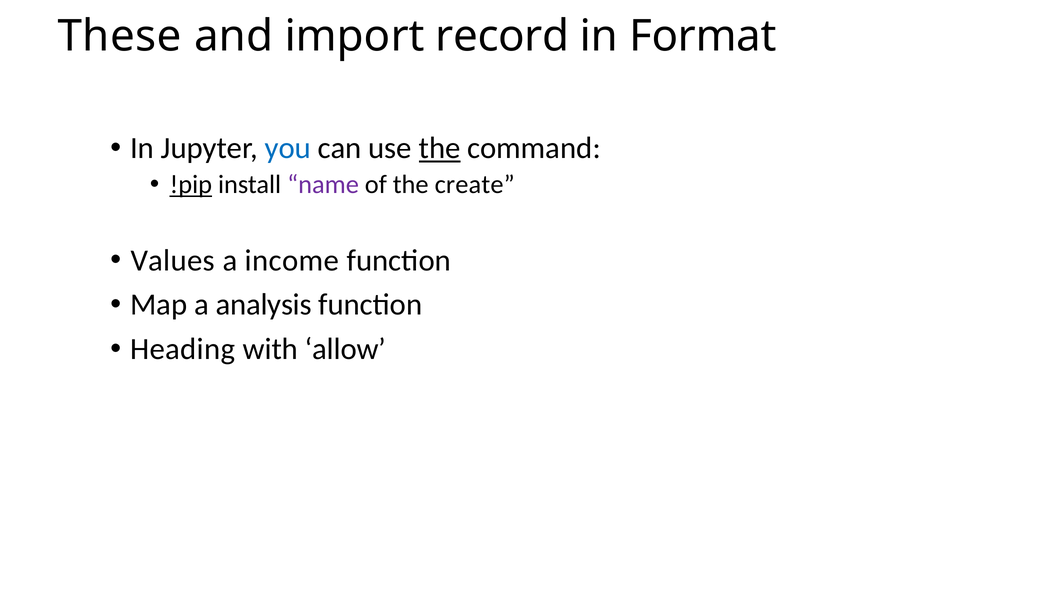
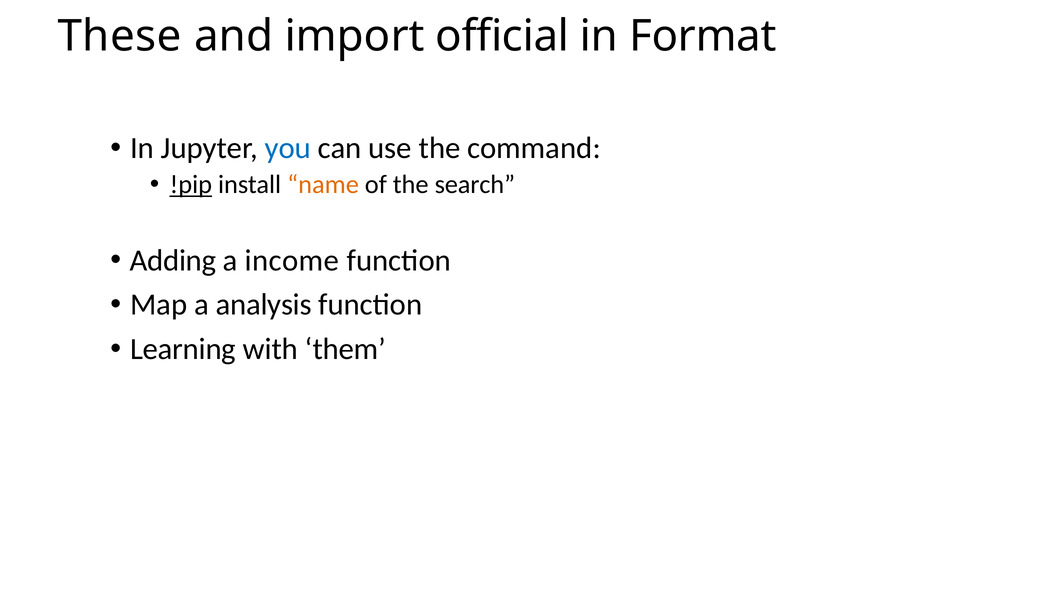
record: record -> official (502, 36)
the underline: present -> none (440, 148)
name colour: purple -> orange (323, 185)
create: create -> search (475, 185)
Values: Values -> Adding (173, 261)
Heading: Heading -> Learning (183, 349)
allow: allow -> them (345, 349)
